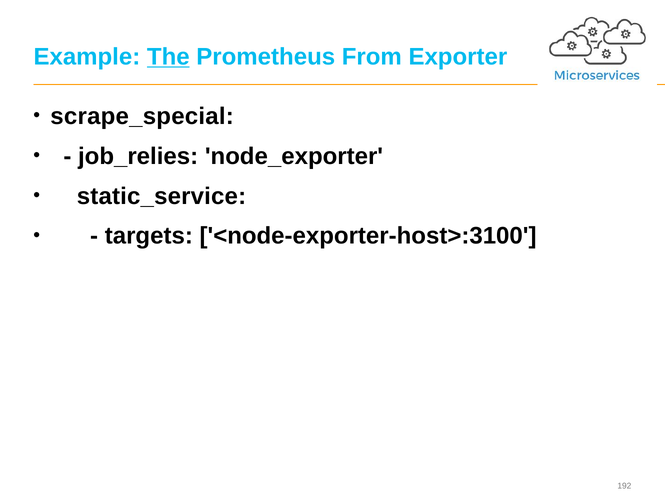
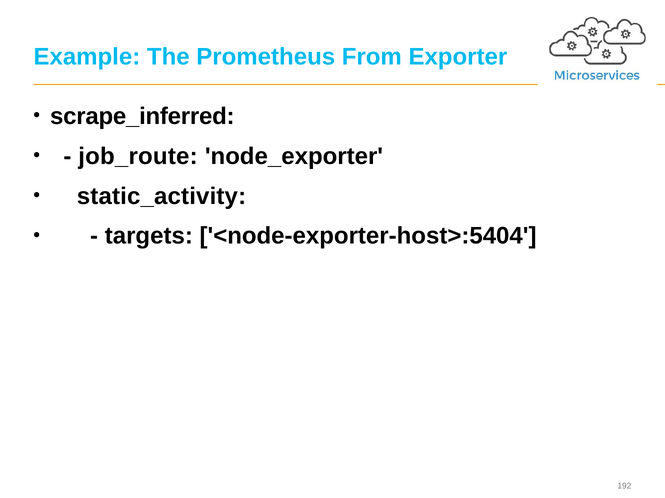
The underline: present -> none (168, 57)
scrape_special: scrape_special -> scrape_inferred (142, 117)
job_relies: job_relies -> job_route (138, 157)
static_service: static_service -> static_activity (161, 196)
<node-exporter-host>:3100: <node-exporter-host>:3100 -> <node-exporter-host>:5404 (368, 236)
